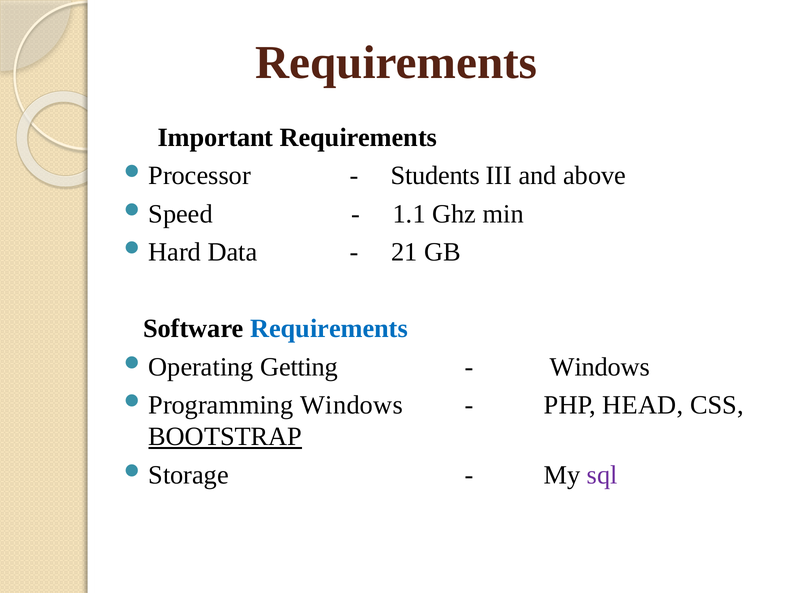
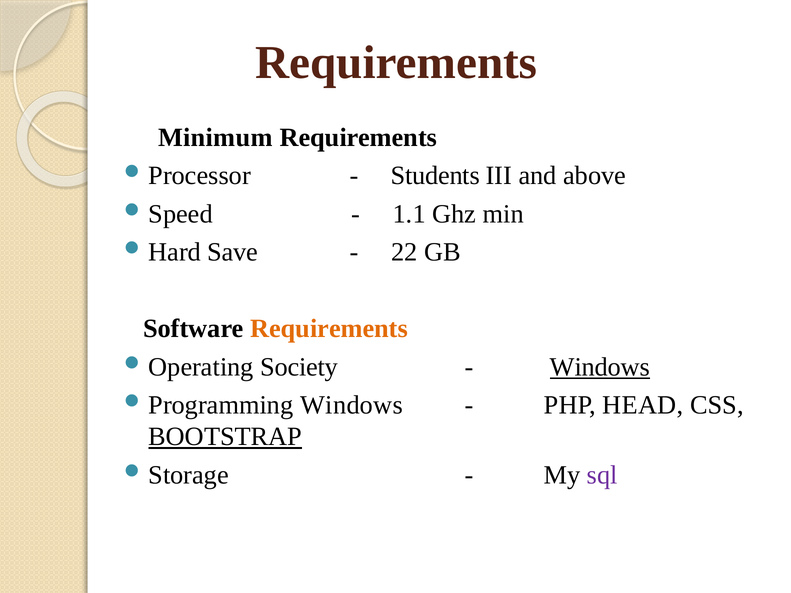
Important: Important -> Minimum (215, 138)
Data: Data -> Save (233, 252)
21: 21 -> 22 (404, 252)
Requirements colour: blue -> orange (329, 329)
Getting: Getting -> Society (299, 367)
Windows underline: none -> present (600, 367)
